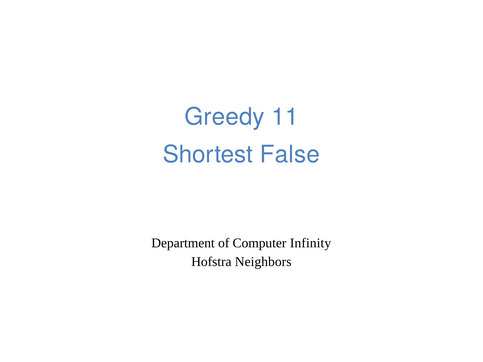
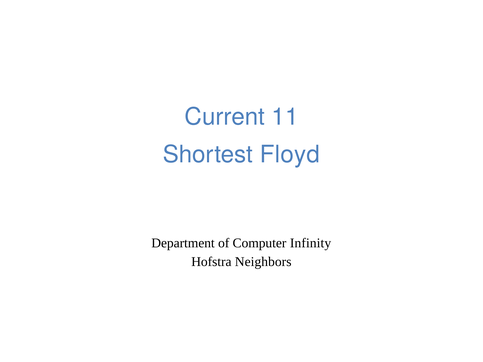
Greedy: Greedy -> Current (225, 117)
False: False -> Floyd (290, 155)
